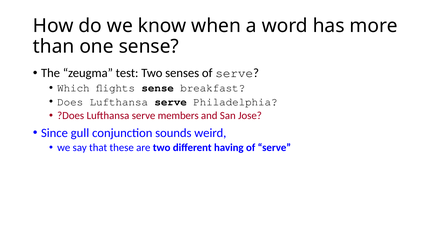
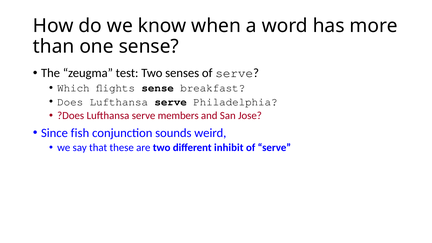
gull: gull -> fish (80, 133)
having: having -> inhibit (229, 148)
